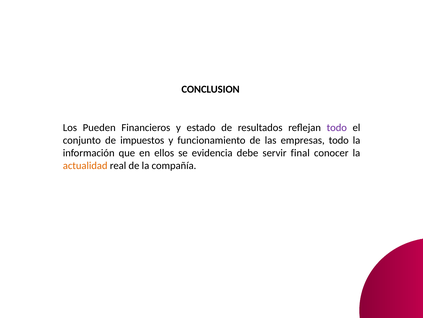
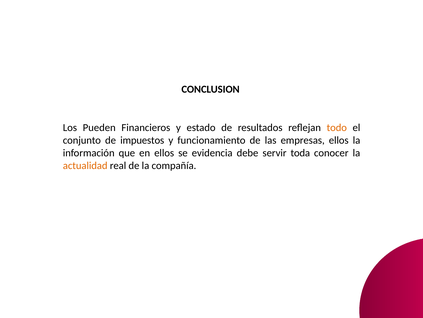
todo colour: purple -> orange (337, 127)
empresas todo: todo -> ellos (339, 140)
final: final -> toda (300, 153)
